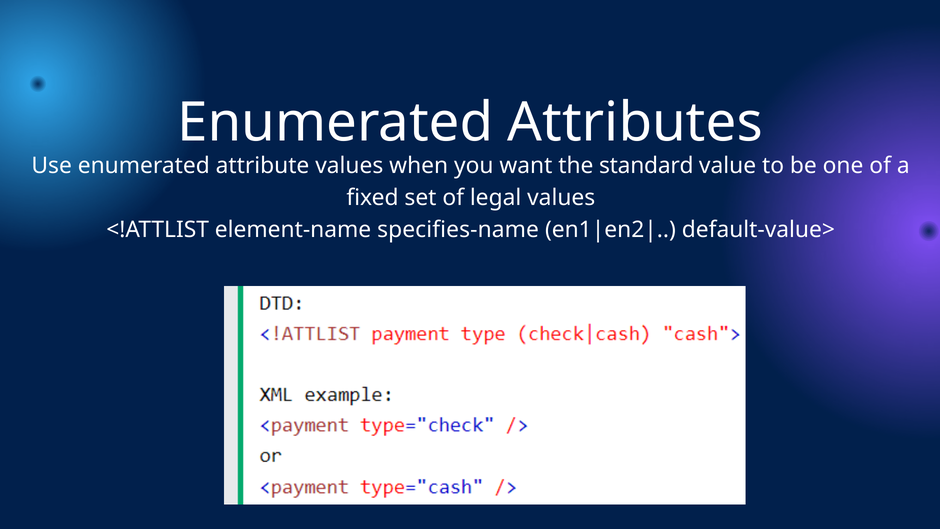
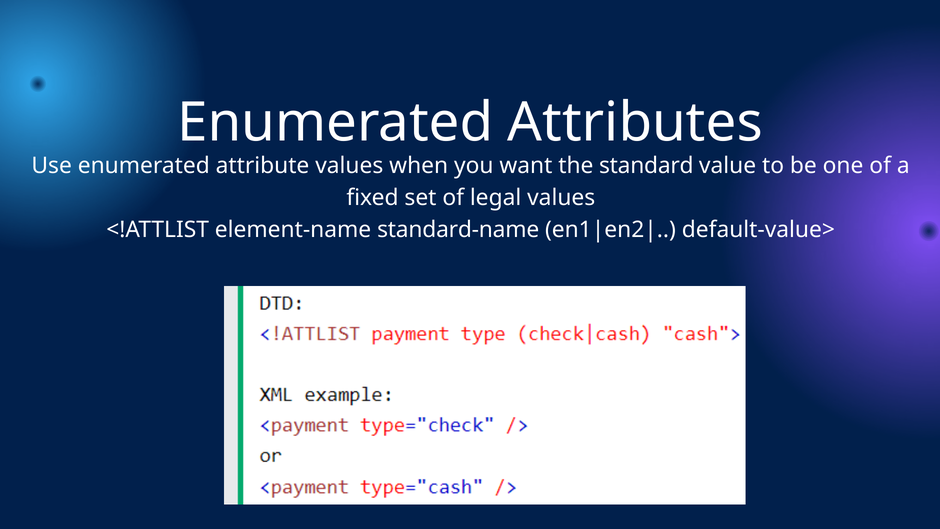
specifies-name: specifies-name -> standard-name (458, 230)
